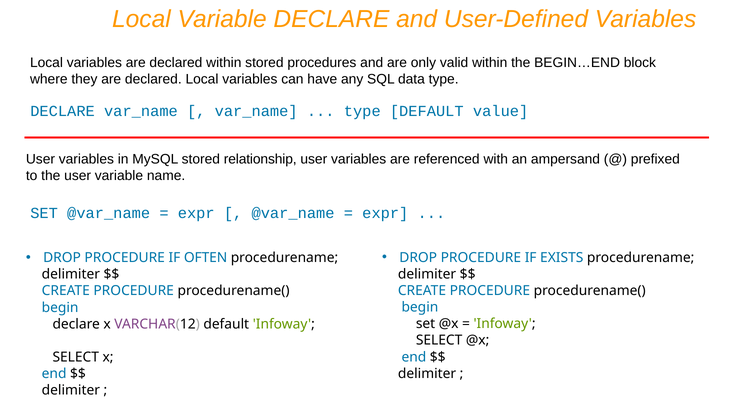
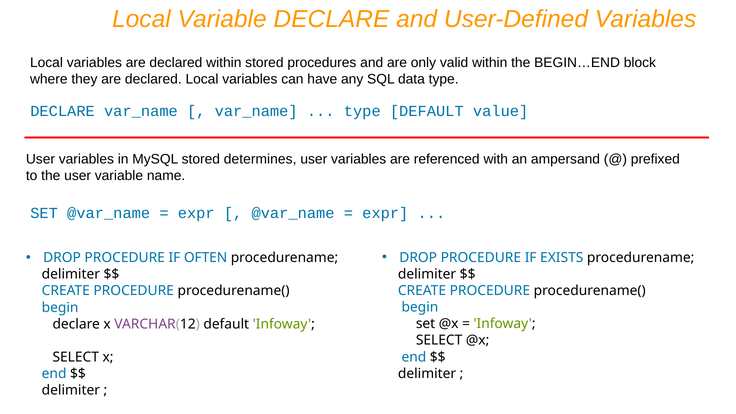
relationship: relationship -> determines (260, 159)
